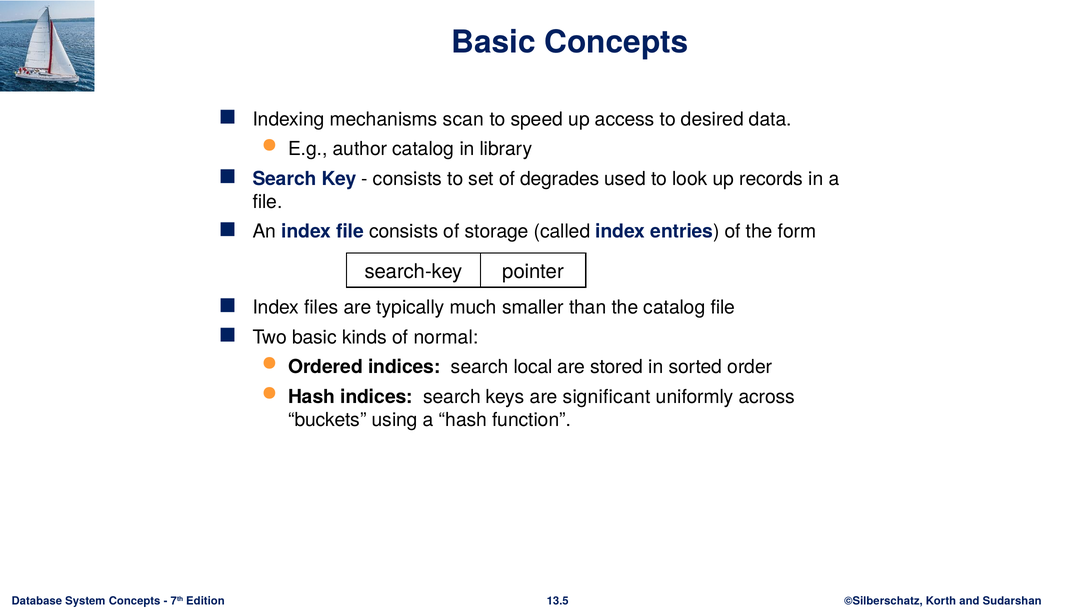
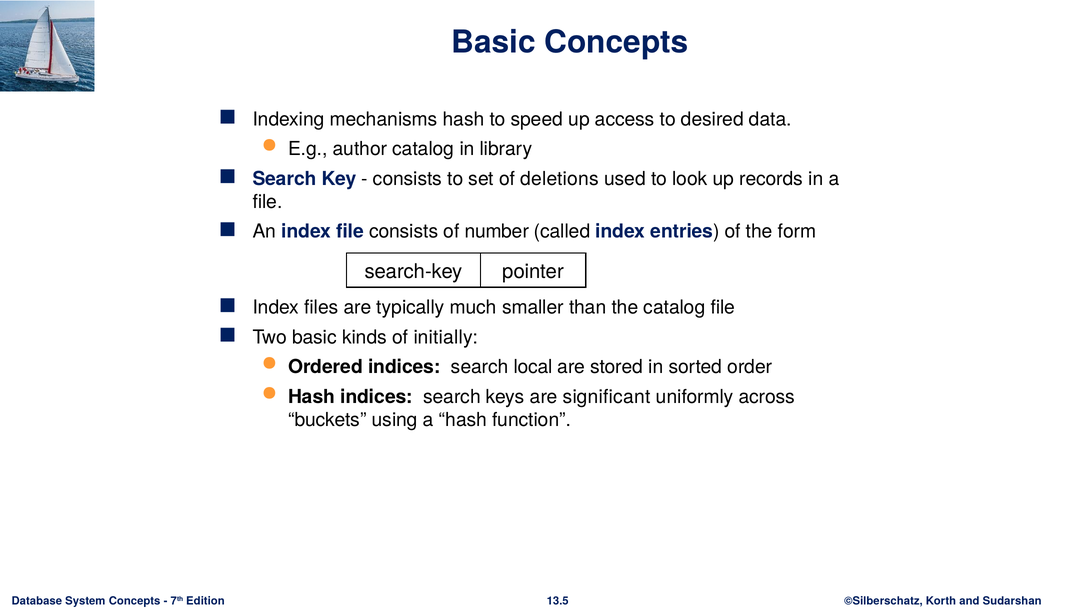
mechanisms scan: scan -> hash (464, 119)
degrades: degrades -> deletions (560, 179)
storage: storage -> number (497, 231)
normal: normal -> initially (446, 337)
